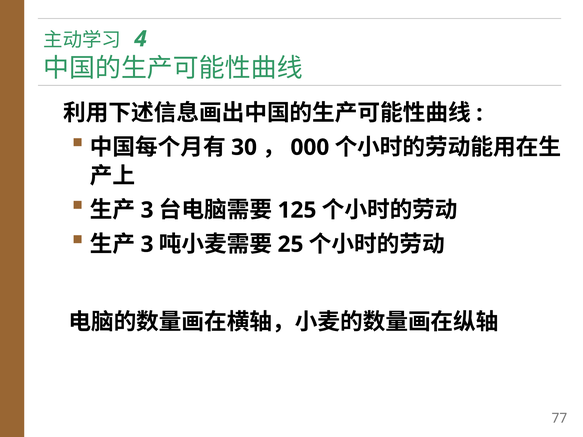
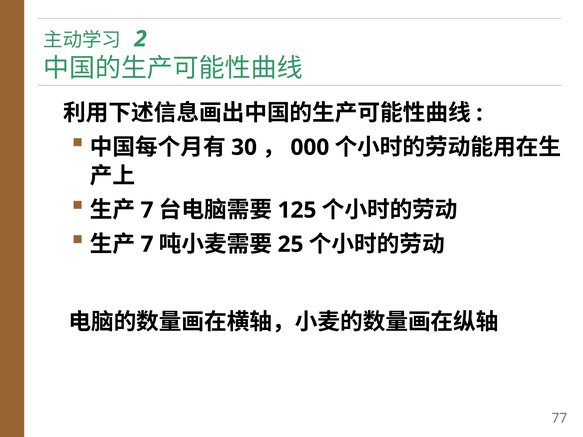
4: 4 -> 2 (141, 39)
3: 3 -> 7 (147, 210)
3: 3 -> 7 (147, 244)
